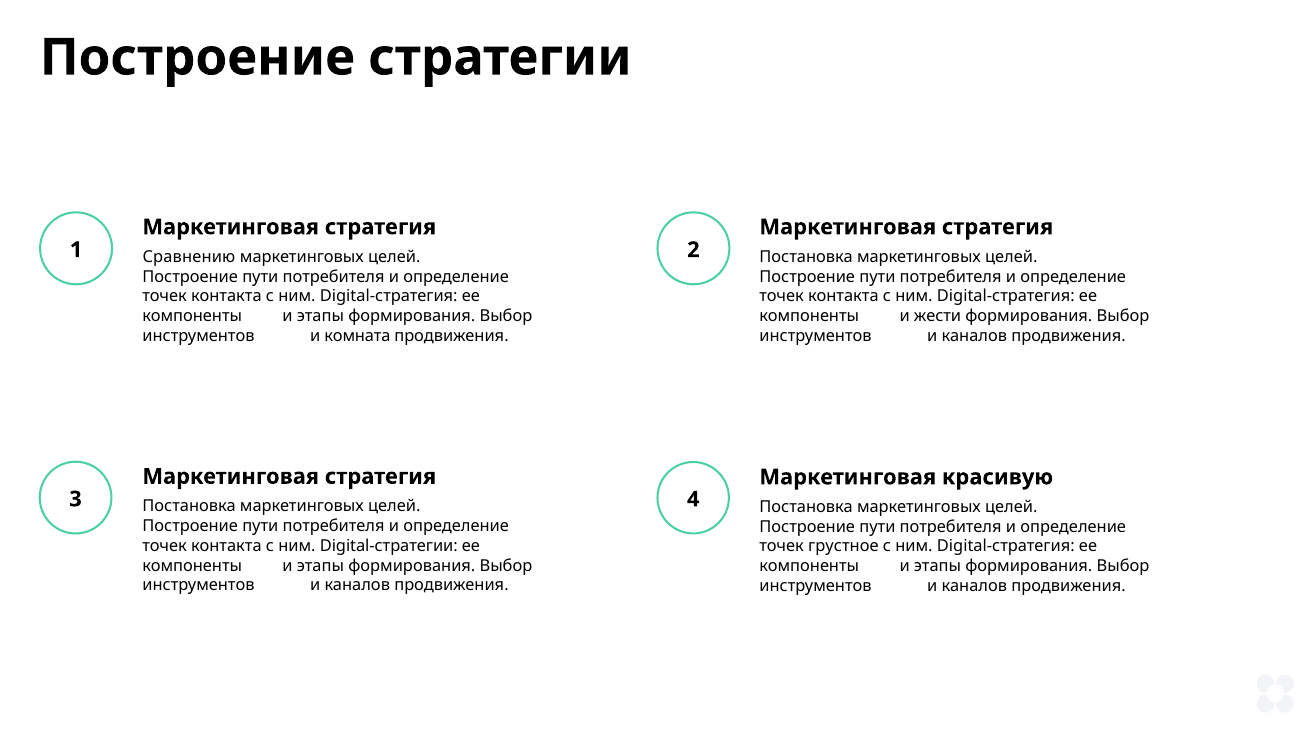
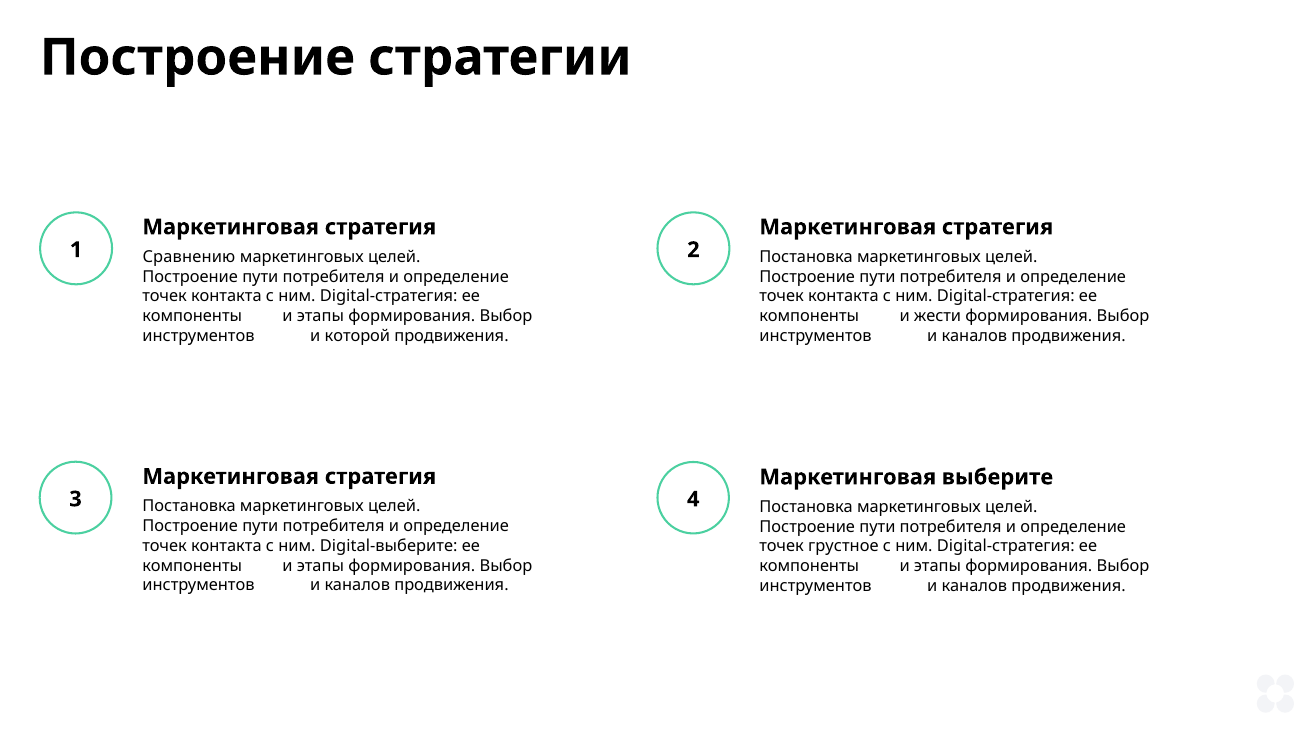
комната: комната -> которой (357, 336)
красивую: красивую -> выберите (997, 477)
Digital-стратегии: Digital-стратегии -> Digital-выберите (389, 546)
